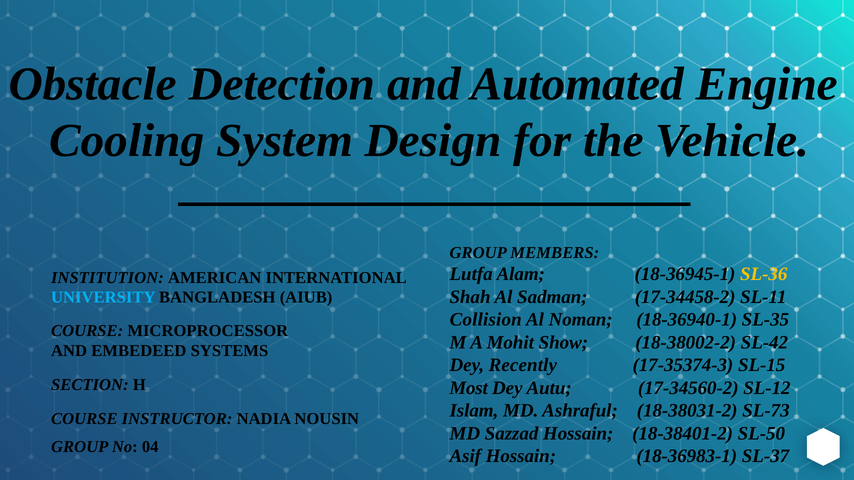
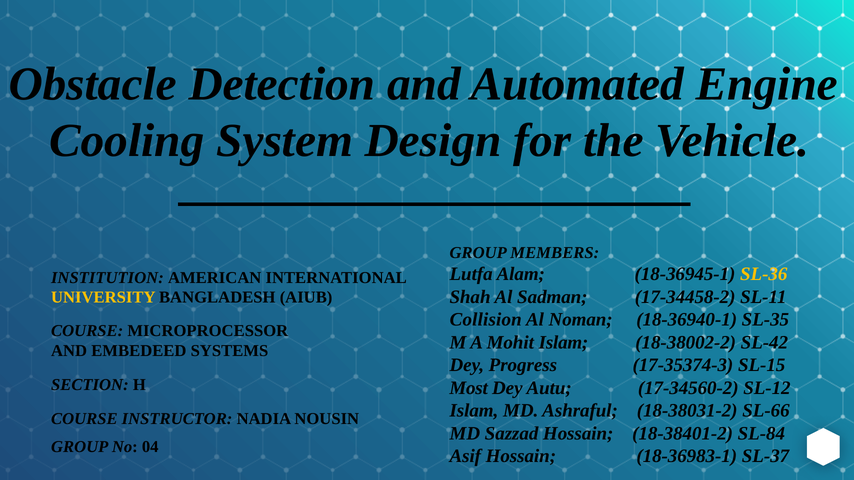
UNIVERSITY colour: light blue -> yellow (103, 298)
Mohit Show: Show -> Islam (563, 343)
Recently: Recently -> Progress (523, 365)
SL-73: SL-73 -> SL-66 (766, 411)
SL-50: SL-50 -> SL-84 (761, 434)
